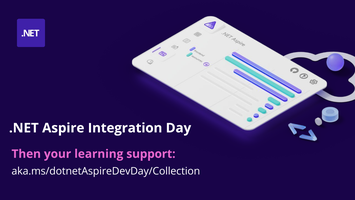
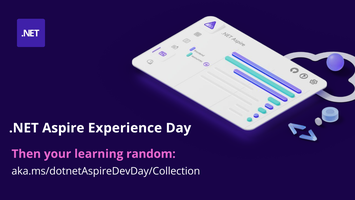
Integration: Integration -> Experience (125, 128)
support: support -> random (151, 154)
